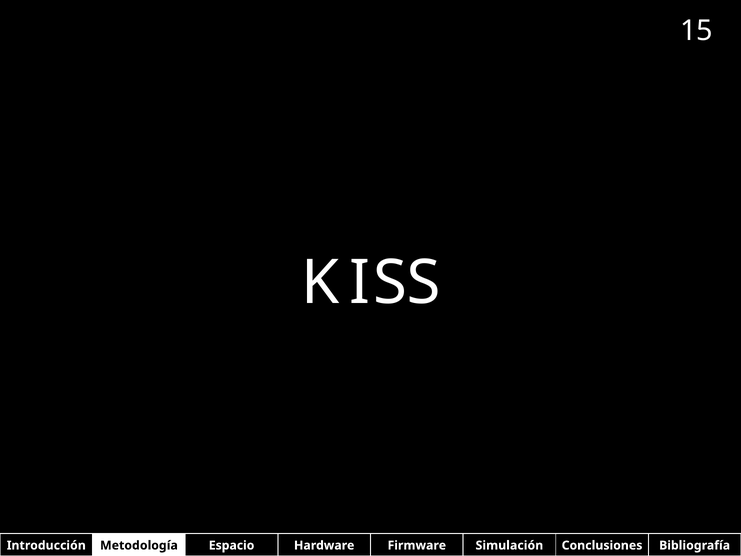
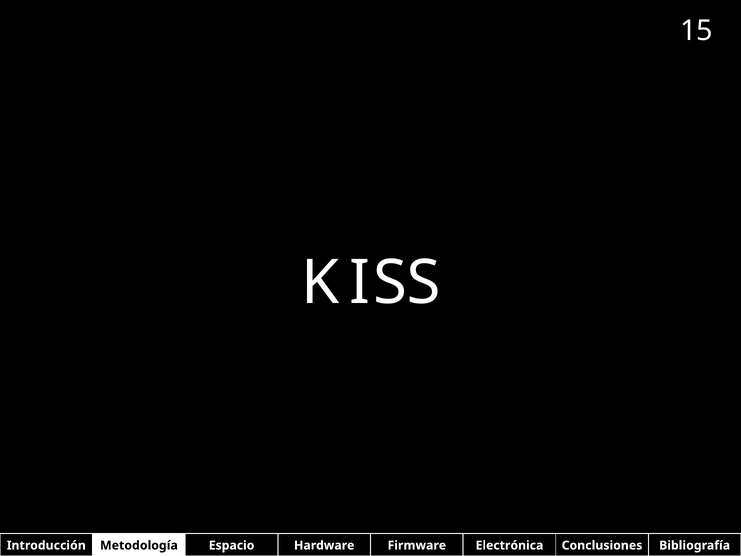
Simulación: Simulación -> Electrónica (509, 545)
